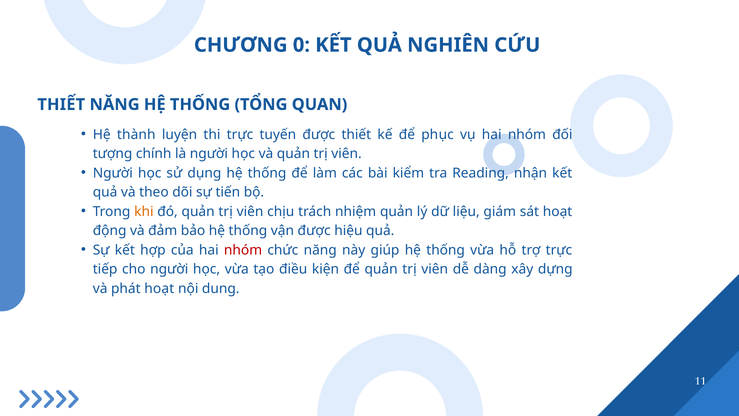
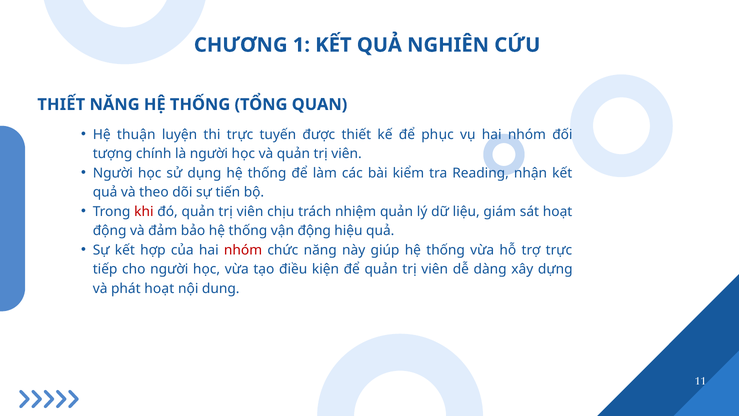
0: 0 -> 1 (301, 45)
thành: thành -> thuận (136, 135)
khi colour: orange -> red (144, 212)
vận được: được -> động (314, 231)
